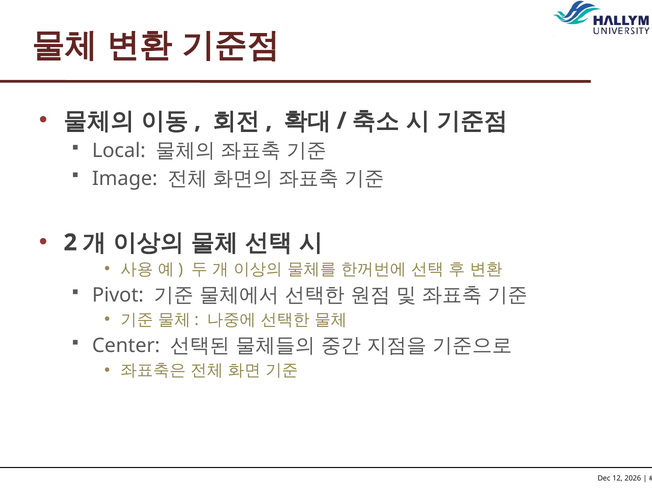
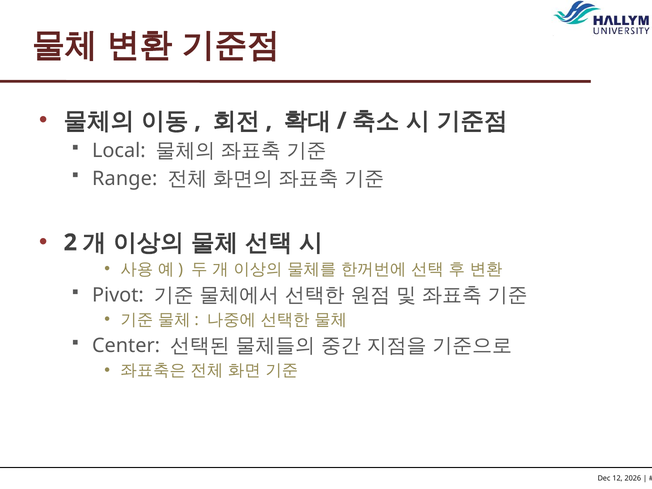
Image: Image -> Range (125, 179)
